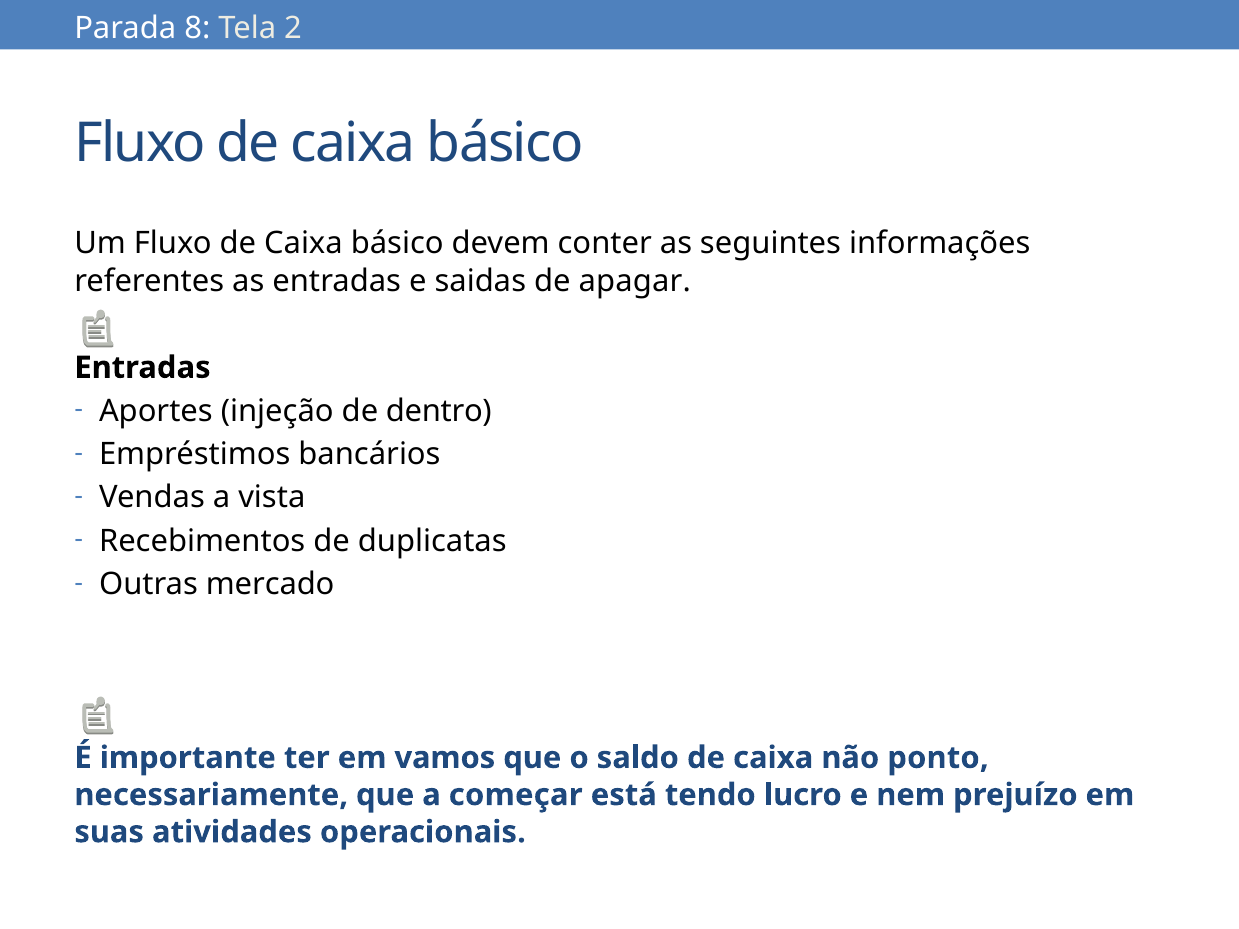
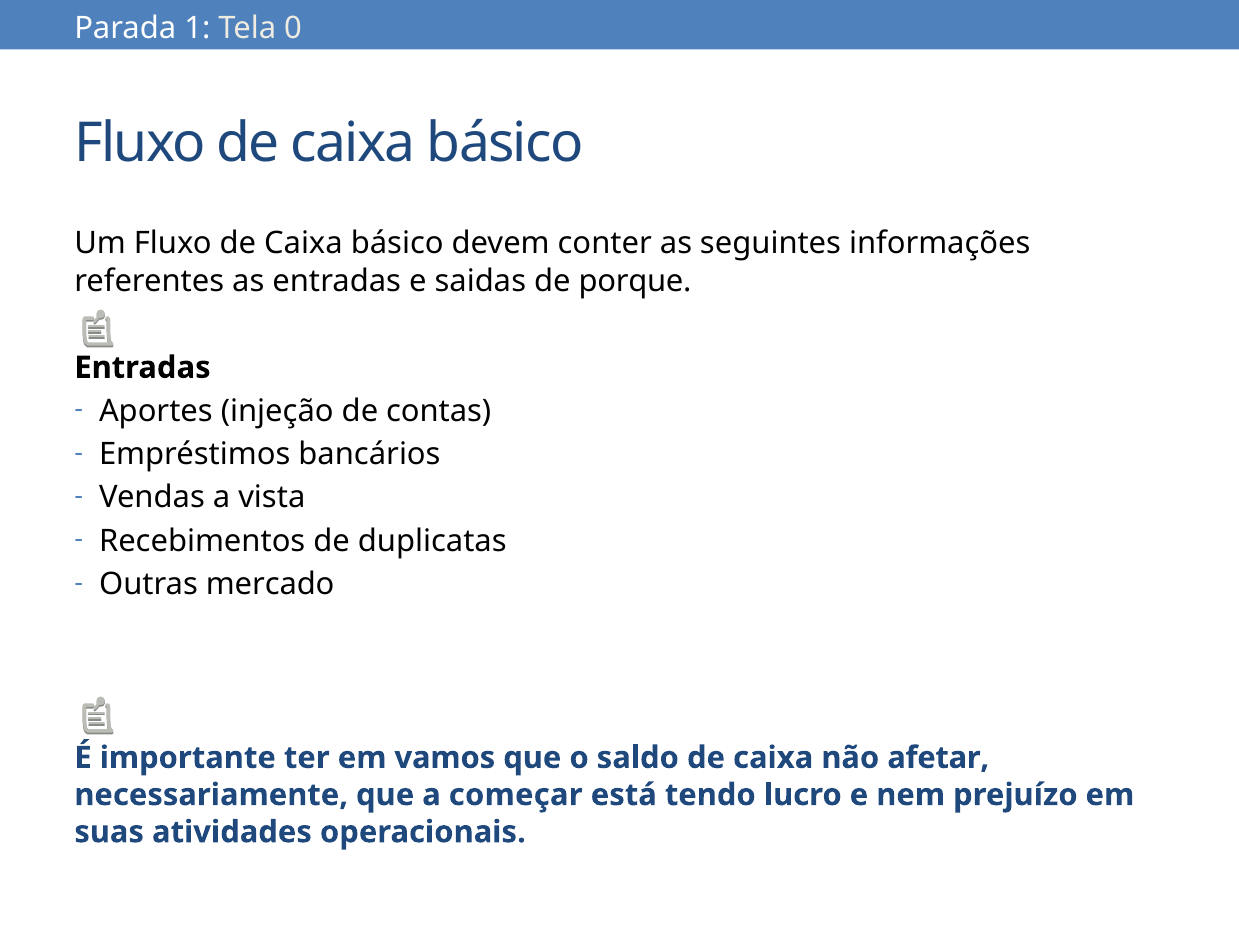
8: 8 -> 1 (197, 28)
2: 2 -> 0 (293, 28)
apagar: apagar -> porque (635, 281)
dentro: dentro -> contas (439, 411)
ponto: ponto -> afetar (938, 758)
